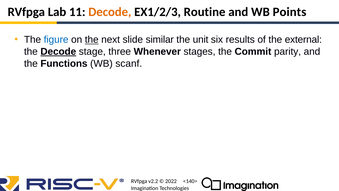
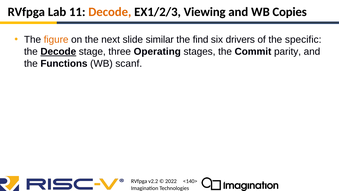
Routine: Routine -> Viewing (205, 12)
Points: Points -> Copies (290, 12)
figure colour: blue -> orange (56, 40)
the underline: present -> none (92, 40)
unit: unit -> find (201, 40)
results: results -> drivers (240, 40)
external: external -> specific (303, 40)
Whenever: Whenever -> Operating (157, 52)
